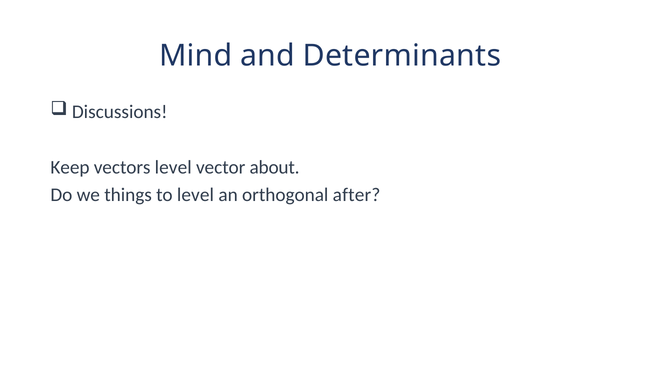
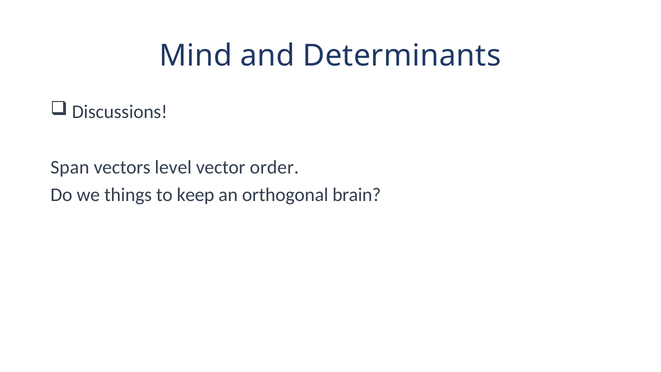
Keep: Keep -> Span (70, 167)
about: about -> order (274, 167)
to level: level -> keep (196, 195)
after: after -> brain (357, 195)
